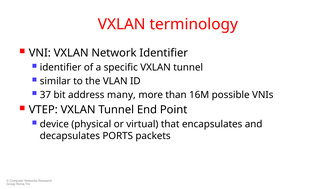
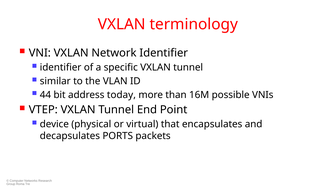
37: 37 -> 44 (45, 95)
many: many -> today (121, 95)
